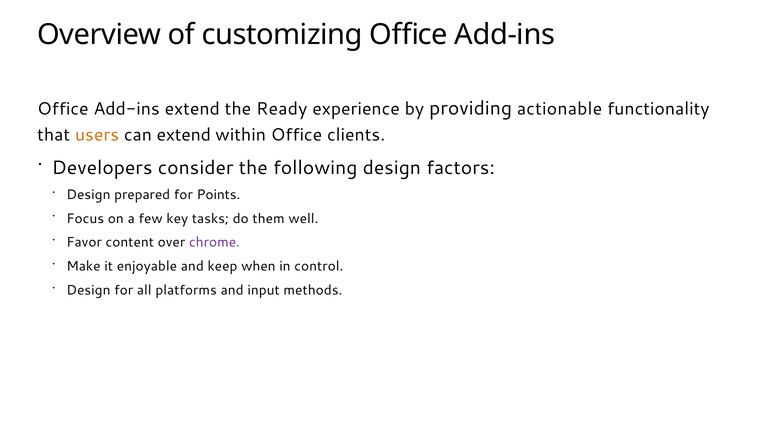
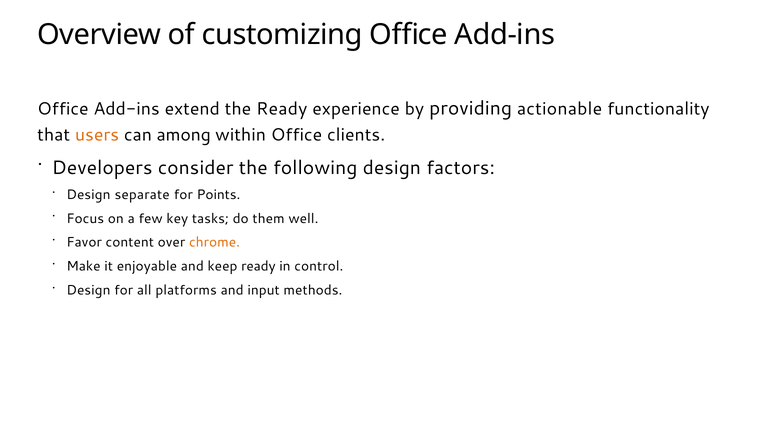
can extend: extend -> among (184, 135)
prepared: prepared -> separate (142, 195)
chrome colour: purple -> orange (215, 243)
keep when: when -> ready (258, 267)
